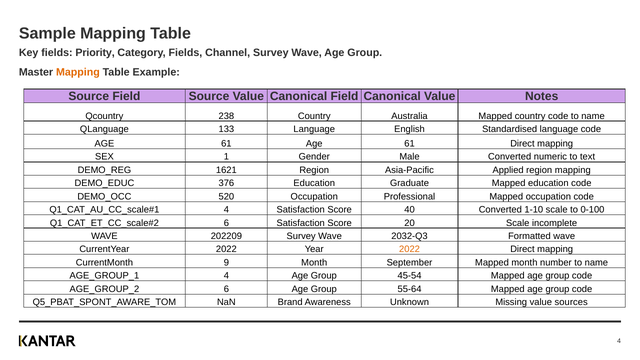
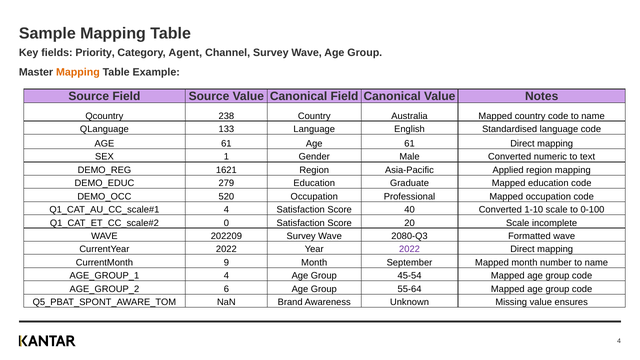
Category Fields: Fields -> Agent (185, 53)
376: 376 -> 279 (226, 183)
6: 6 -> 0 (226, 223)
2032-Q3: 2032-Q3 -> 2080-Q3 (410, 236)
2022 colour: orange -> purple (410, 249)
sources: sources -> ensures (571, 302)
